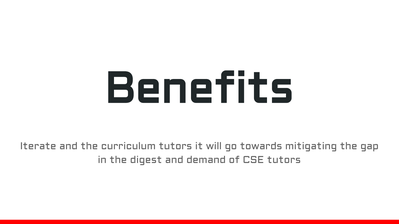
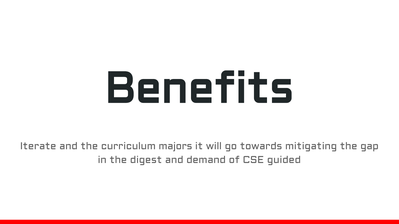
curriculum tutors: tutors -> majors (175, 146)
CSE tutors: tutors -> guided (284, 160)
